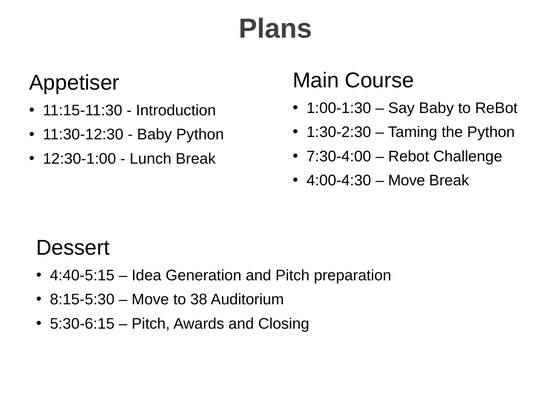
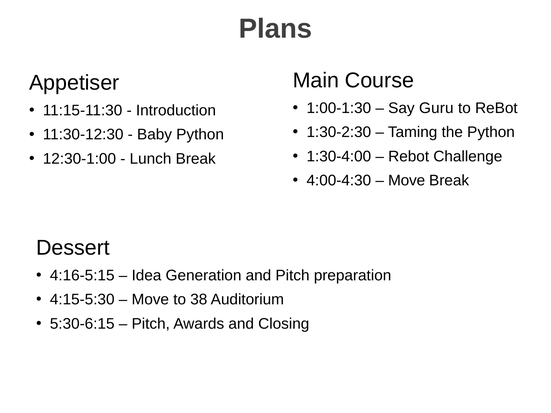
Say Baby: Baby -> Guru (436, 108)
7:30-4:00: 7:30-4:00 -> 1:30-4:00 (339, 156)
4:40-5:15: 4:40-5:15 -> 4:16-5:15 (82, 275)
8:15-5:30: 8:15-5:30 -> 4:15-5:30 (82, 300)
